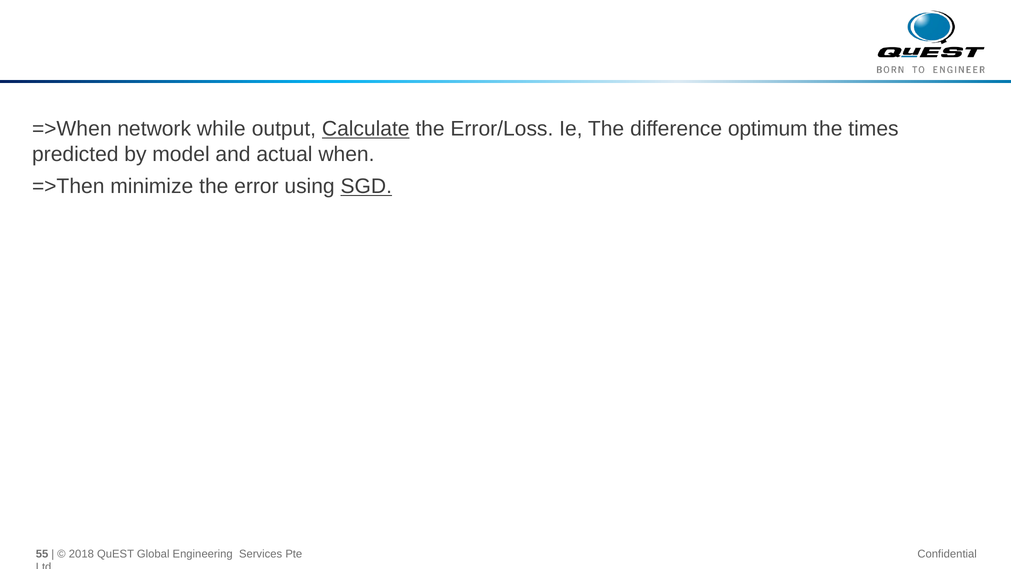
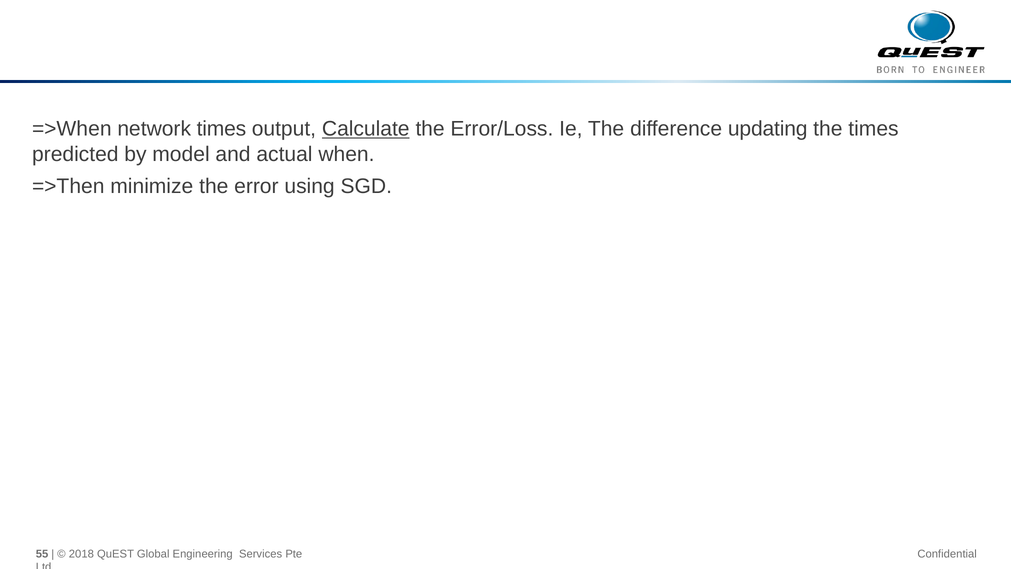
network while: while -> times (221, 129)
optimum: optimum -> updating (768, 129)
SGD underline: present -> none (366, 186)
